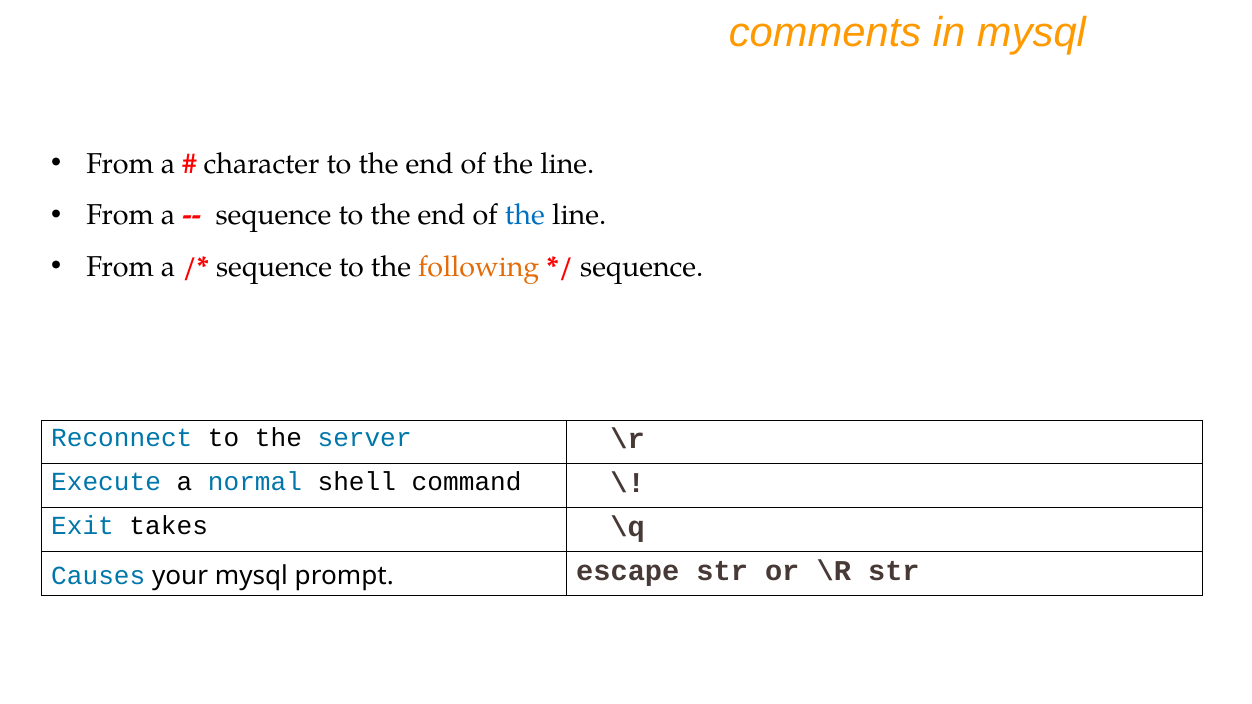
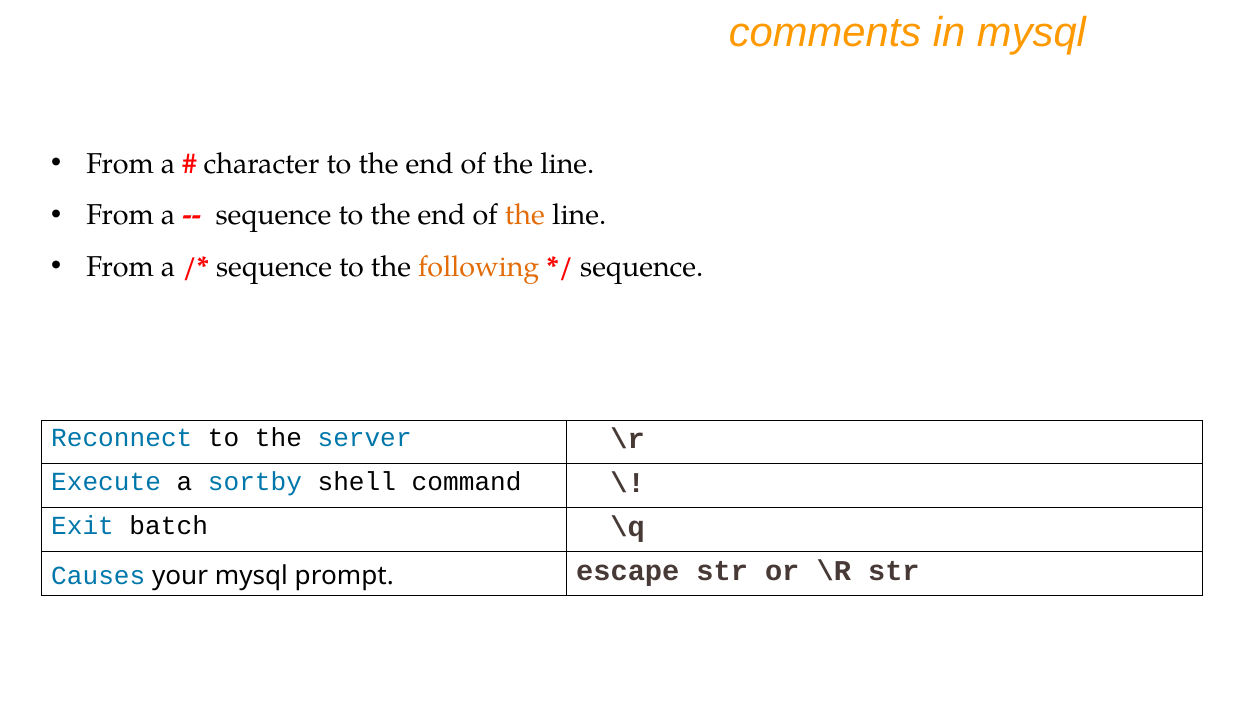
the colour: blue -> orange (525, 215)
normal: normal -> sortby (255, 482)
takes: takes -> batch (169, 526)
